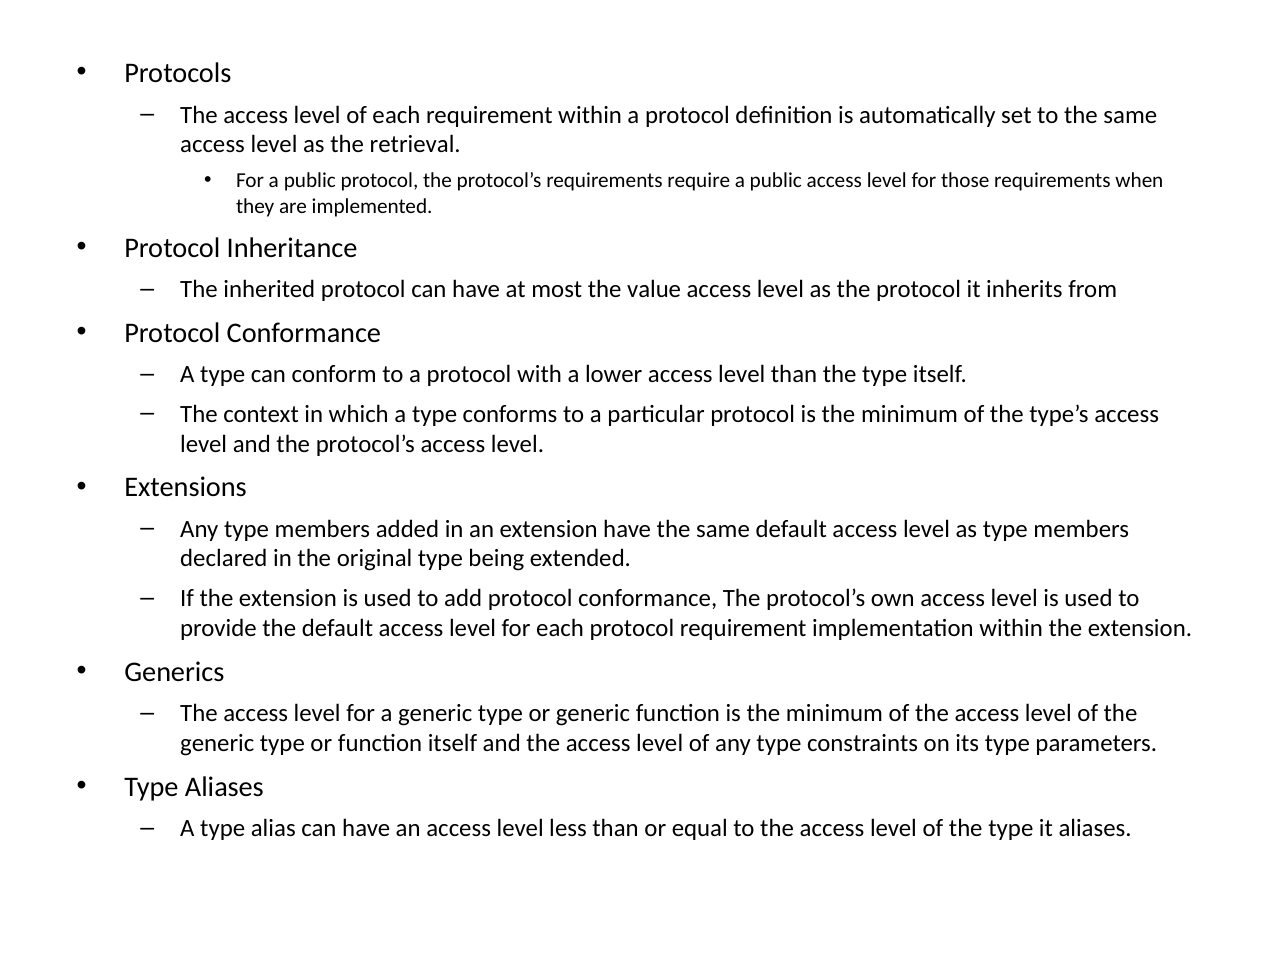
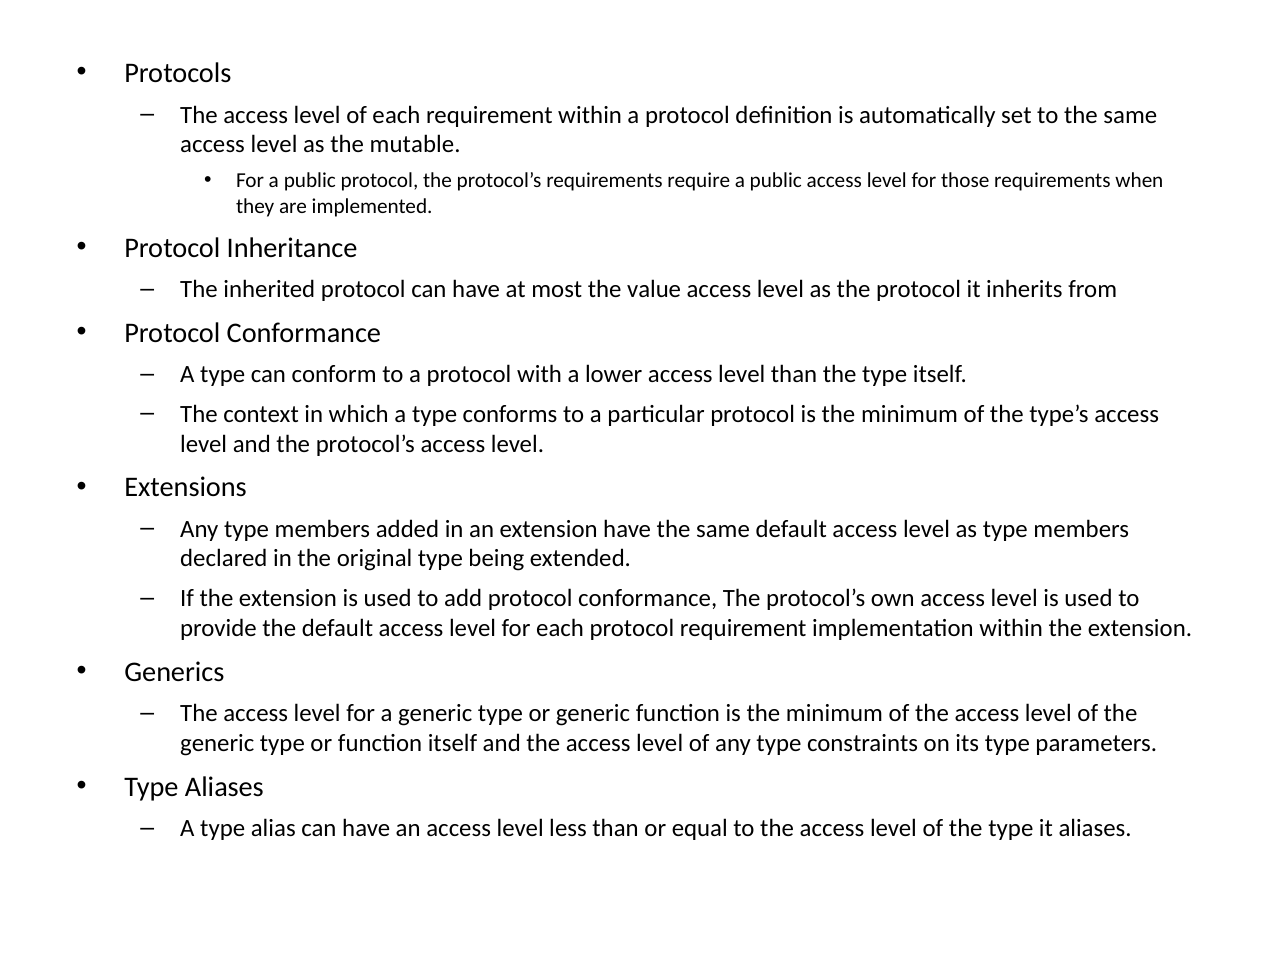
retrieval: retrieval -> mutable (415, 145)
